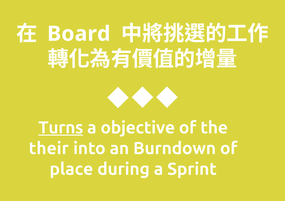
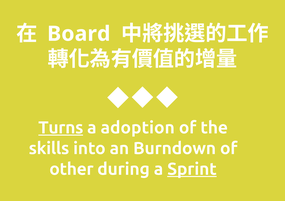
objective: objective -> adoption (138, 128)
their: their -> skills (49, 148)
place: place -> other (71, 169)
Sprint underline: none -> present (192, 169)
